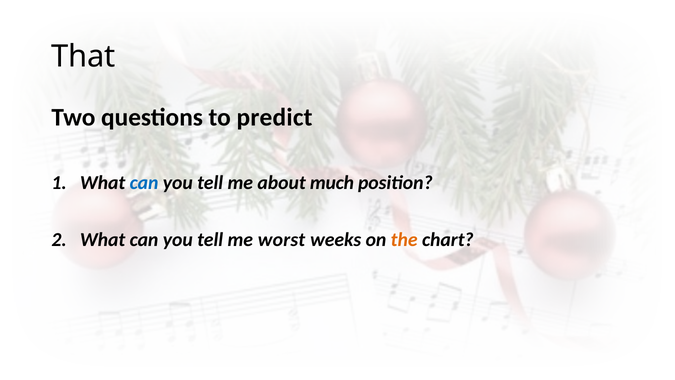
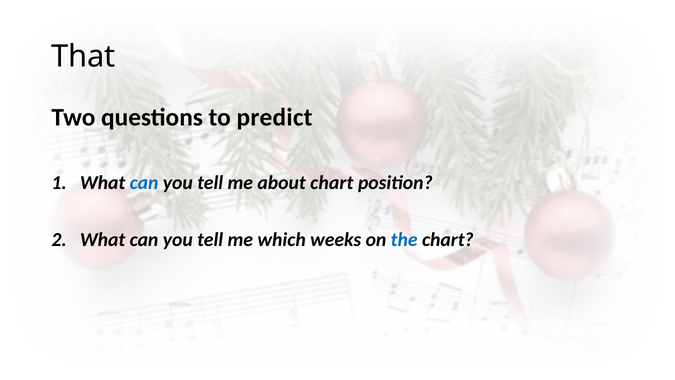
about much: much -> chart (332, 183)
worst: worst -> which (282, 239)
the colour: orange -> blue (404, 239)
